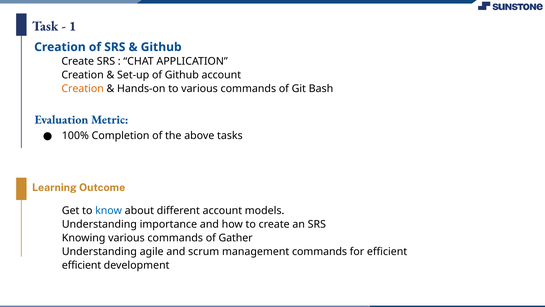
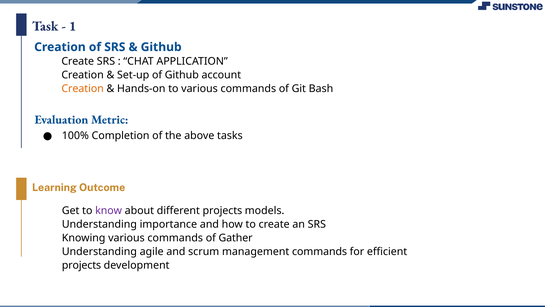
know colour: blue -> purple (109, 210)
different account: account -> projects (222, 210)
efficient: efficient -> projects (82, 265)
